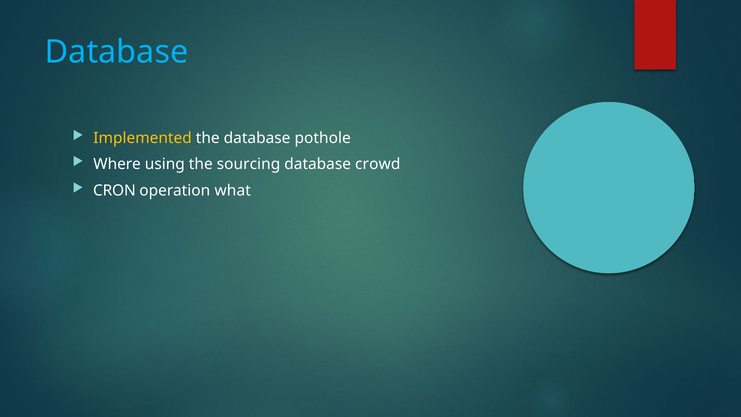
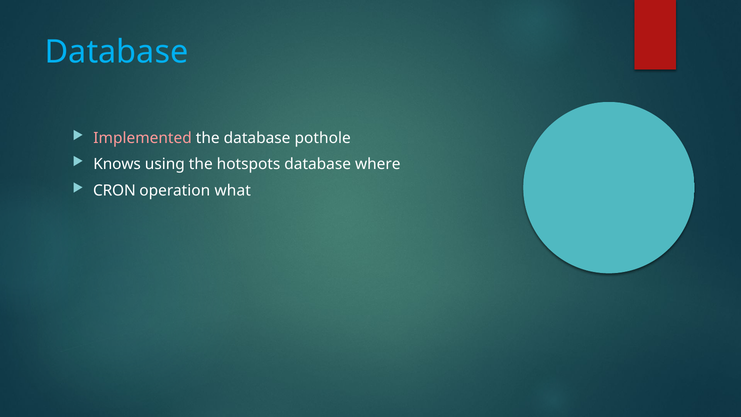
Implemented colour: yellow -> pink (143, 138)
Where: Where -> Knows (117, 164)
sourcing: sourcing -> hotspots (249, 164)
crowd: crowd -> where (378, 164)
